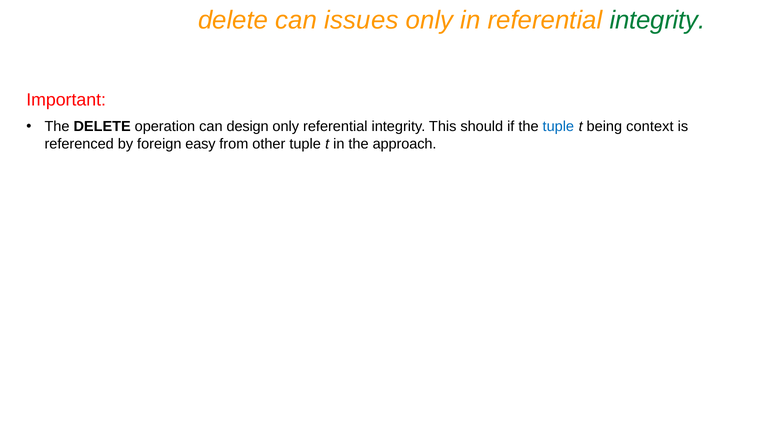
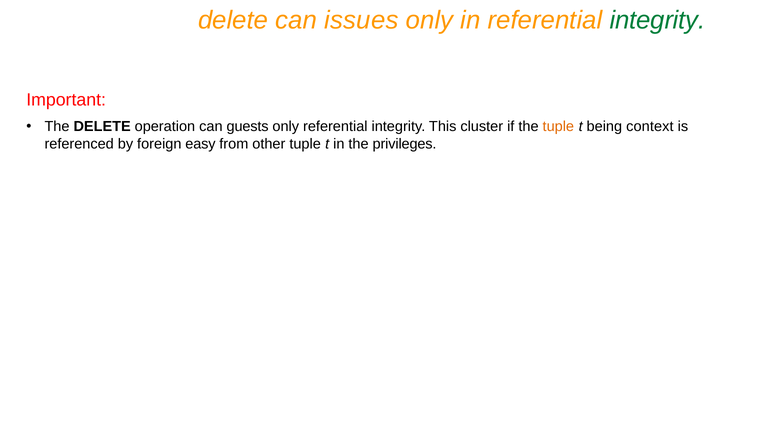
design: design -> guests (248, 127)
should: should -> cluster (482, 127)
tuple colour: blue -> orange (558, 127)
approach: approach -> privileges (405, 144)
